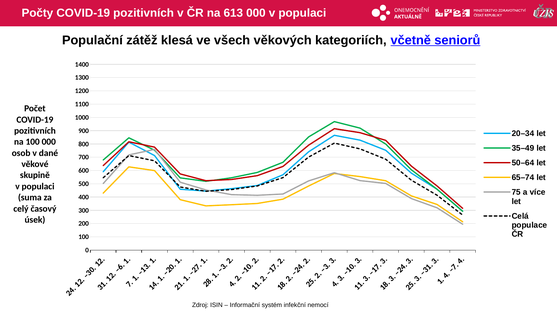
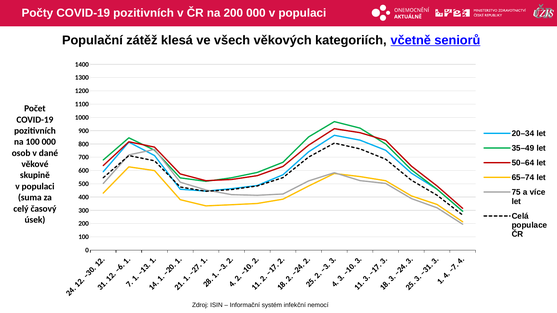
na 613: 613 -> 200 (233, 13)
